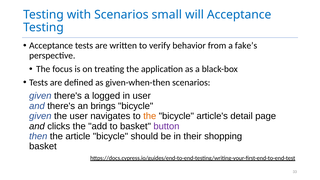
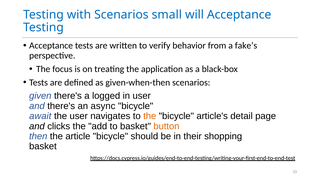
brings: brings -> async (103, 106)
given: given -> await (40, 116)
button colour: purple -> orange (166, 126)
